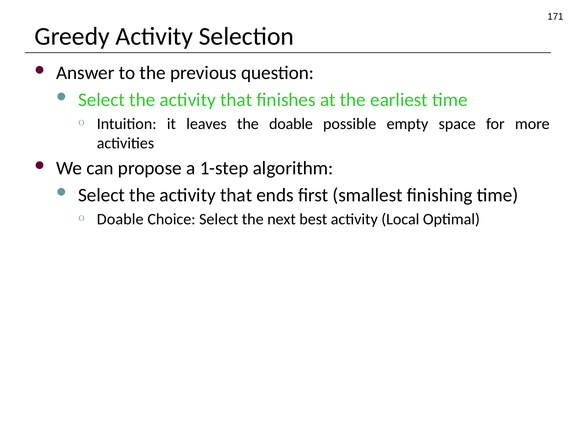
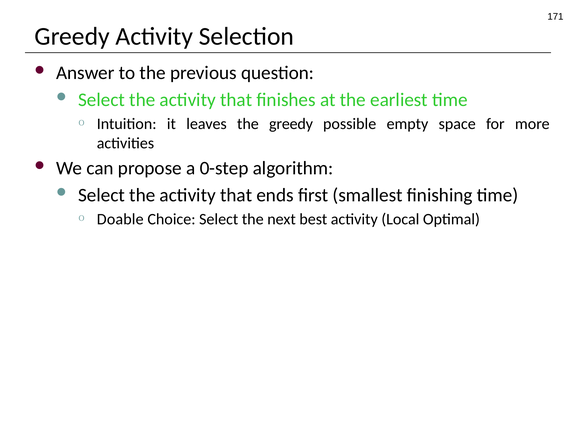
the doable: doable -> greedy (291, 124)
1-step: 1-step -> 0-step (224, 168)
